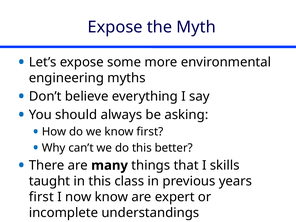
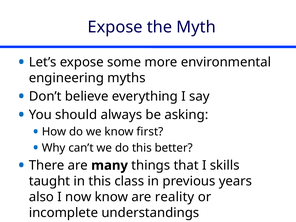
first: first -> also (41, 197)
expert: expert -> reality (175, 197)
